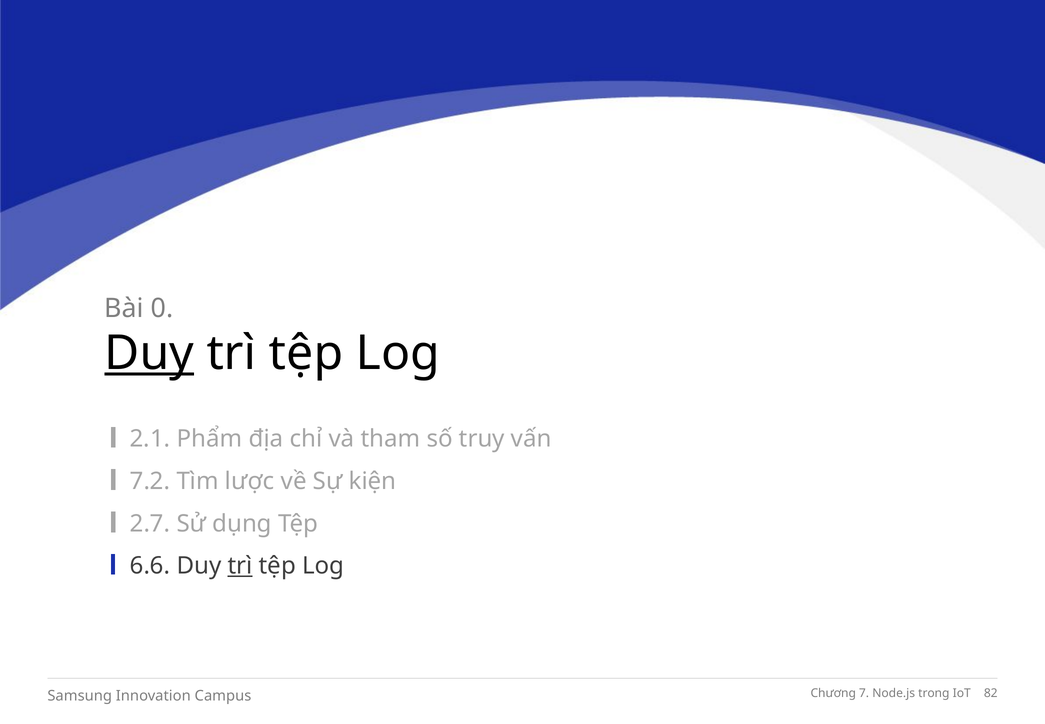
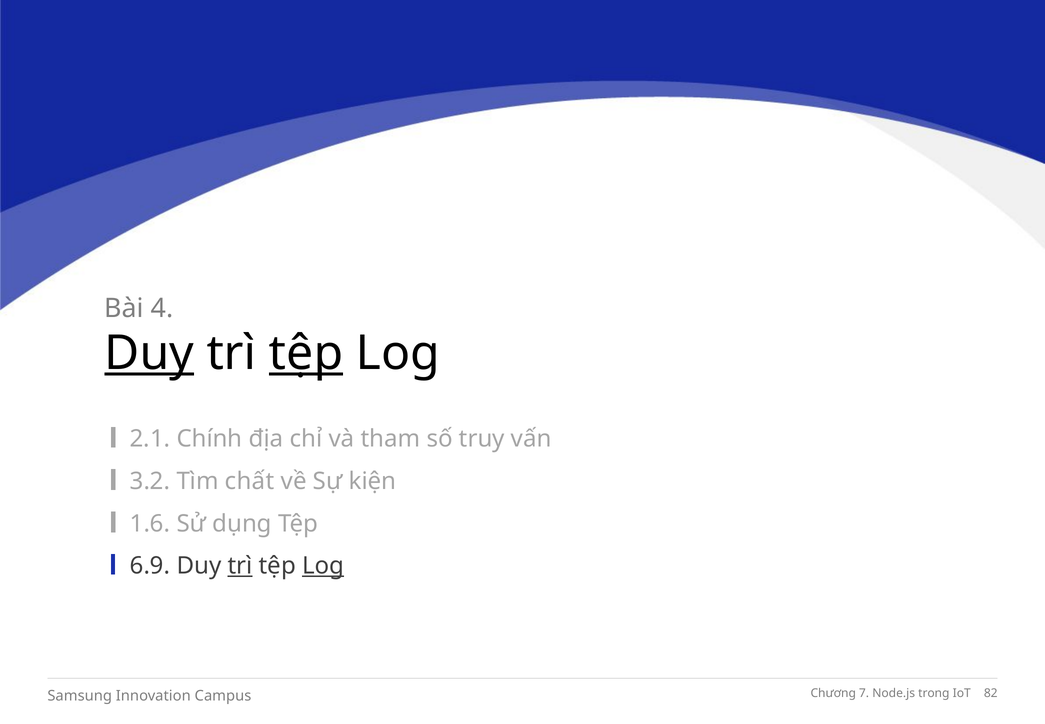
0: 0 -> 4 (162, 308)
tệp underline: none -> present (306, 353)
Phẩm: Phẩm -> Chính (209, 439)
7.2: 7.2 -> 3.2 (150, 481)
lược: lược -> chất (250, 481)
2.7: 2.7 -> 1.6 (150, 523)
6.6: 6.6 -> 6.9 (150, 566)
Log underline: none -> present (323, 566)
